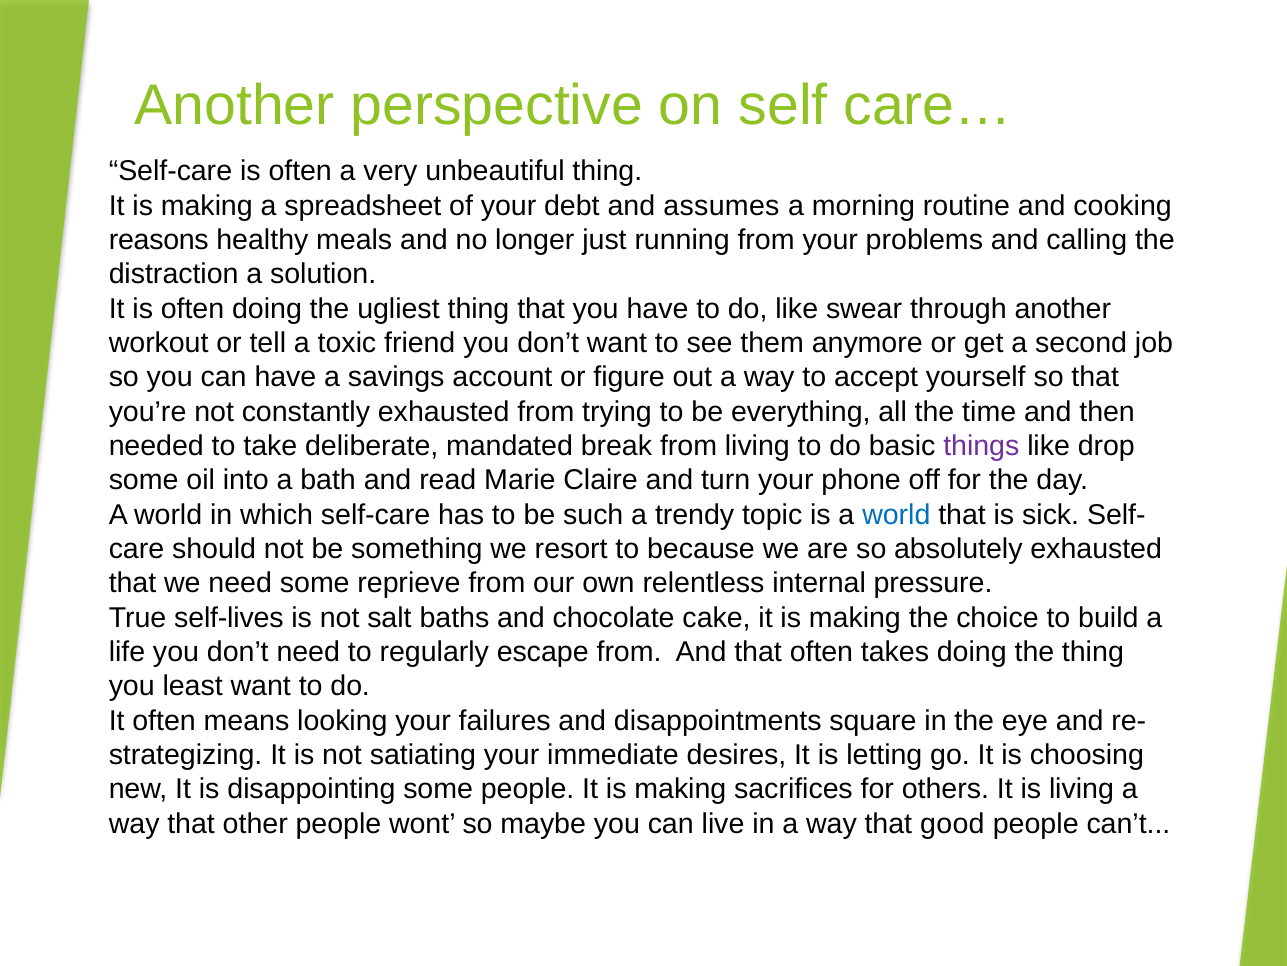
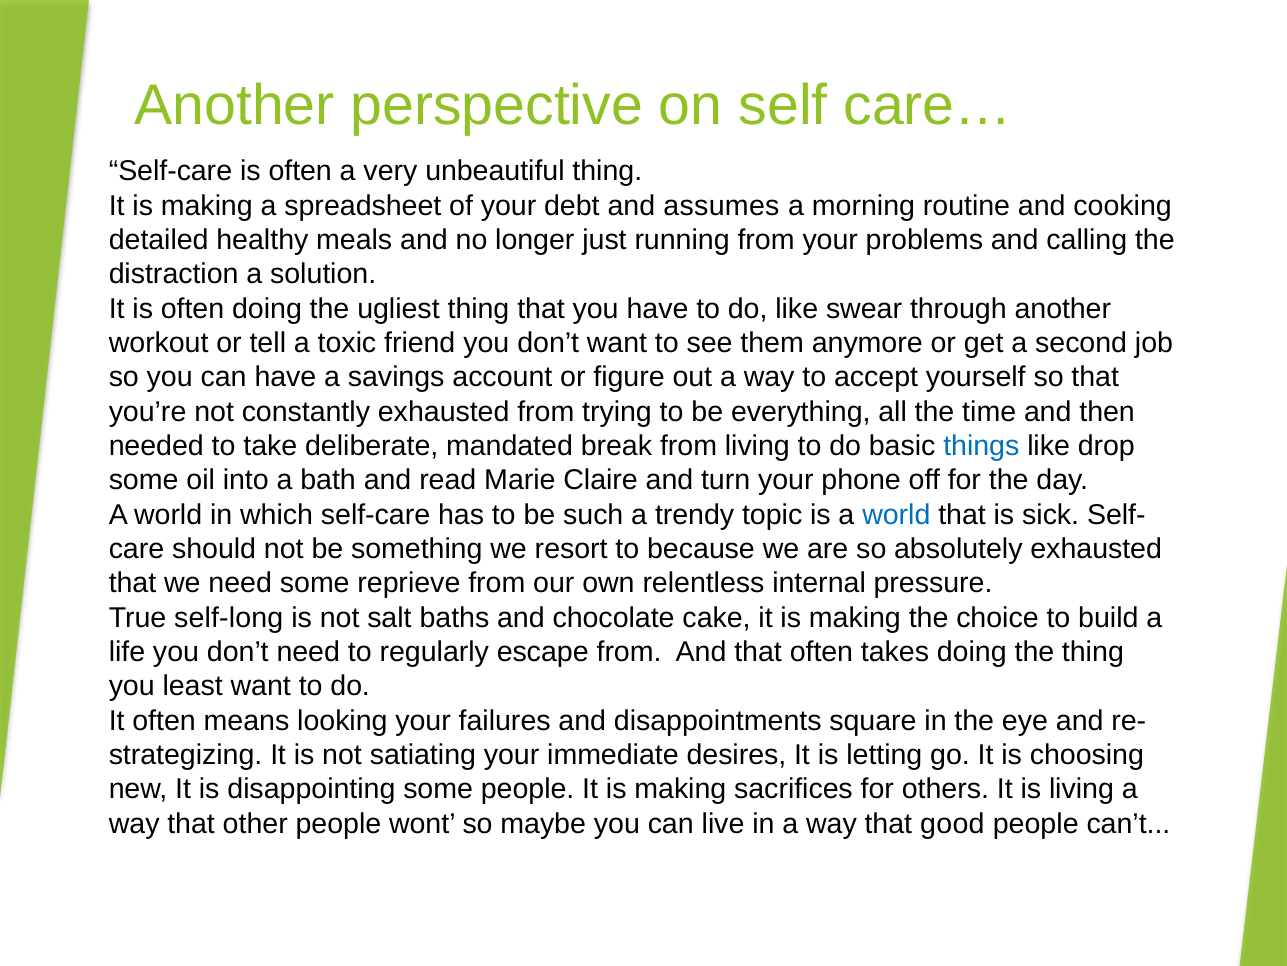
reasons: reasons -> detailed (159, 240)
things colour: purple -> blue (981, 446)
self-lives: self-lives -> self-long (229, 617)
